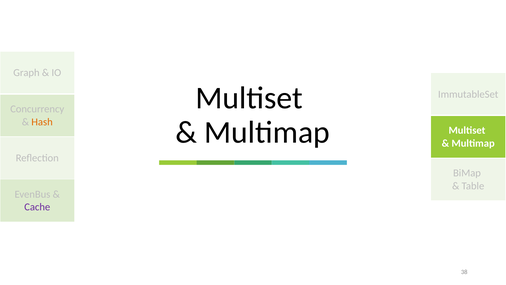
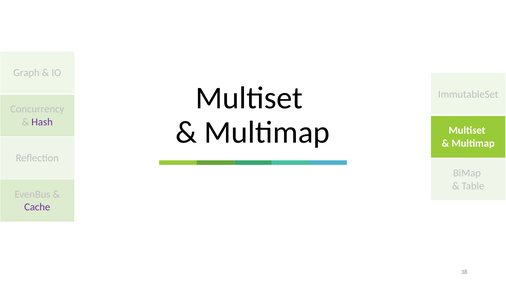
Hash colour: orange -> purple (42, 122)
